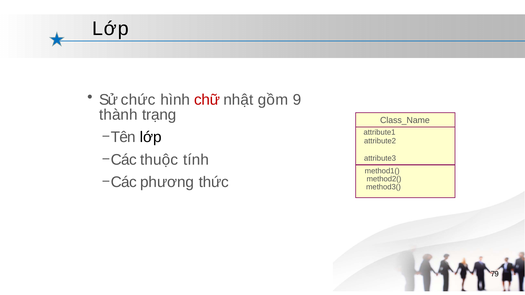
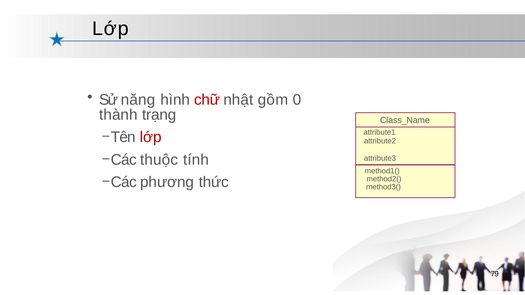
chức: chức -> năng (138, 100)
9: 9 -> 0 (297, 100)
lớp colour: black -> red (151, 137)
